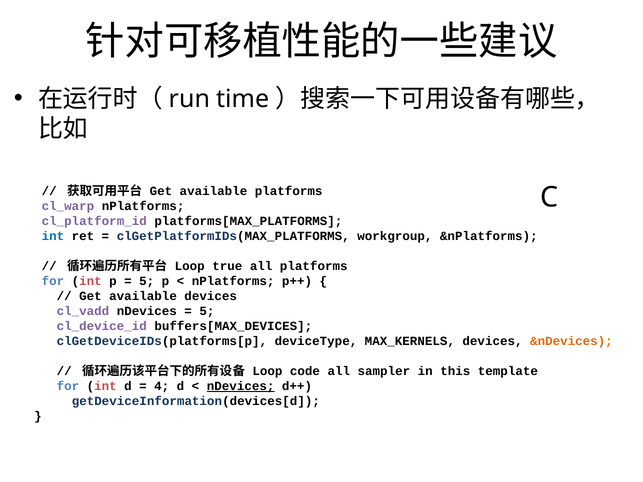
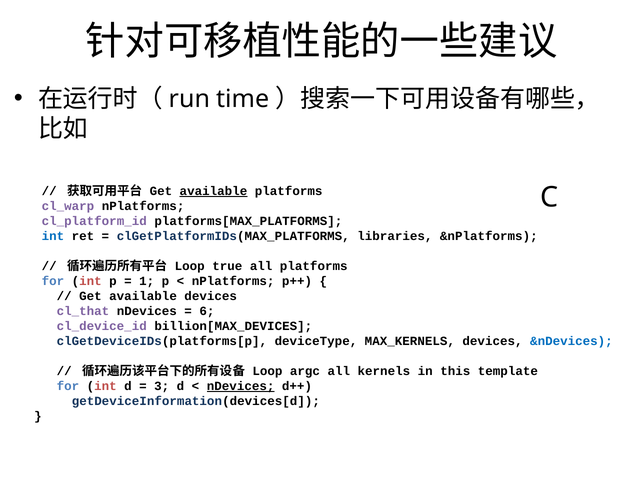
available underline: none -> present (213, 191)
workgroup: workgroup -> libraries (395, 236)
5: 5 -> 1 (147, 281)
cl_vadd: cl_vadd -> cl_that (83, 311)
5: 5 -> 6 (207, 311)
buffers[MAX_DEVICES: buffers[MAX_DEVICES -> billion[MAX_DEVICES (233, 326)
&nDevices colour: orange -> blue (571, 341)
code: code -> argc (305, 371)
sampler: sampler -> kernels (384, 371)
4: 4 -> 3 (162, 386)
